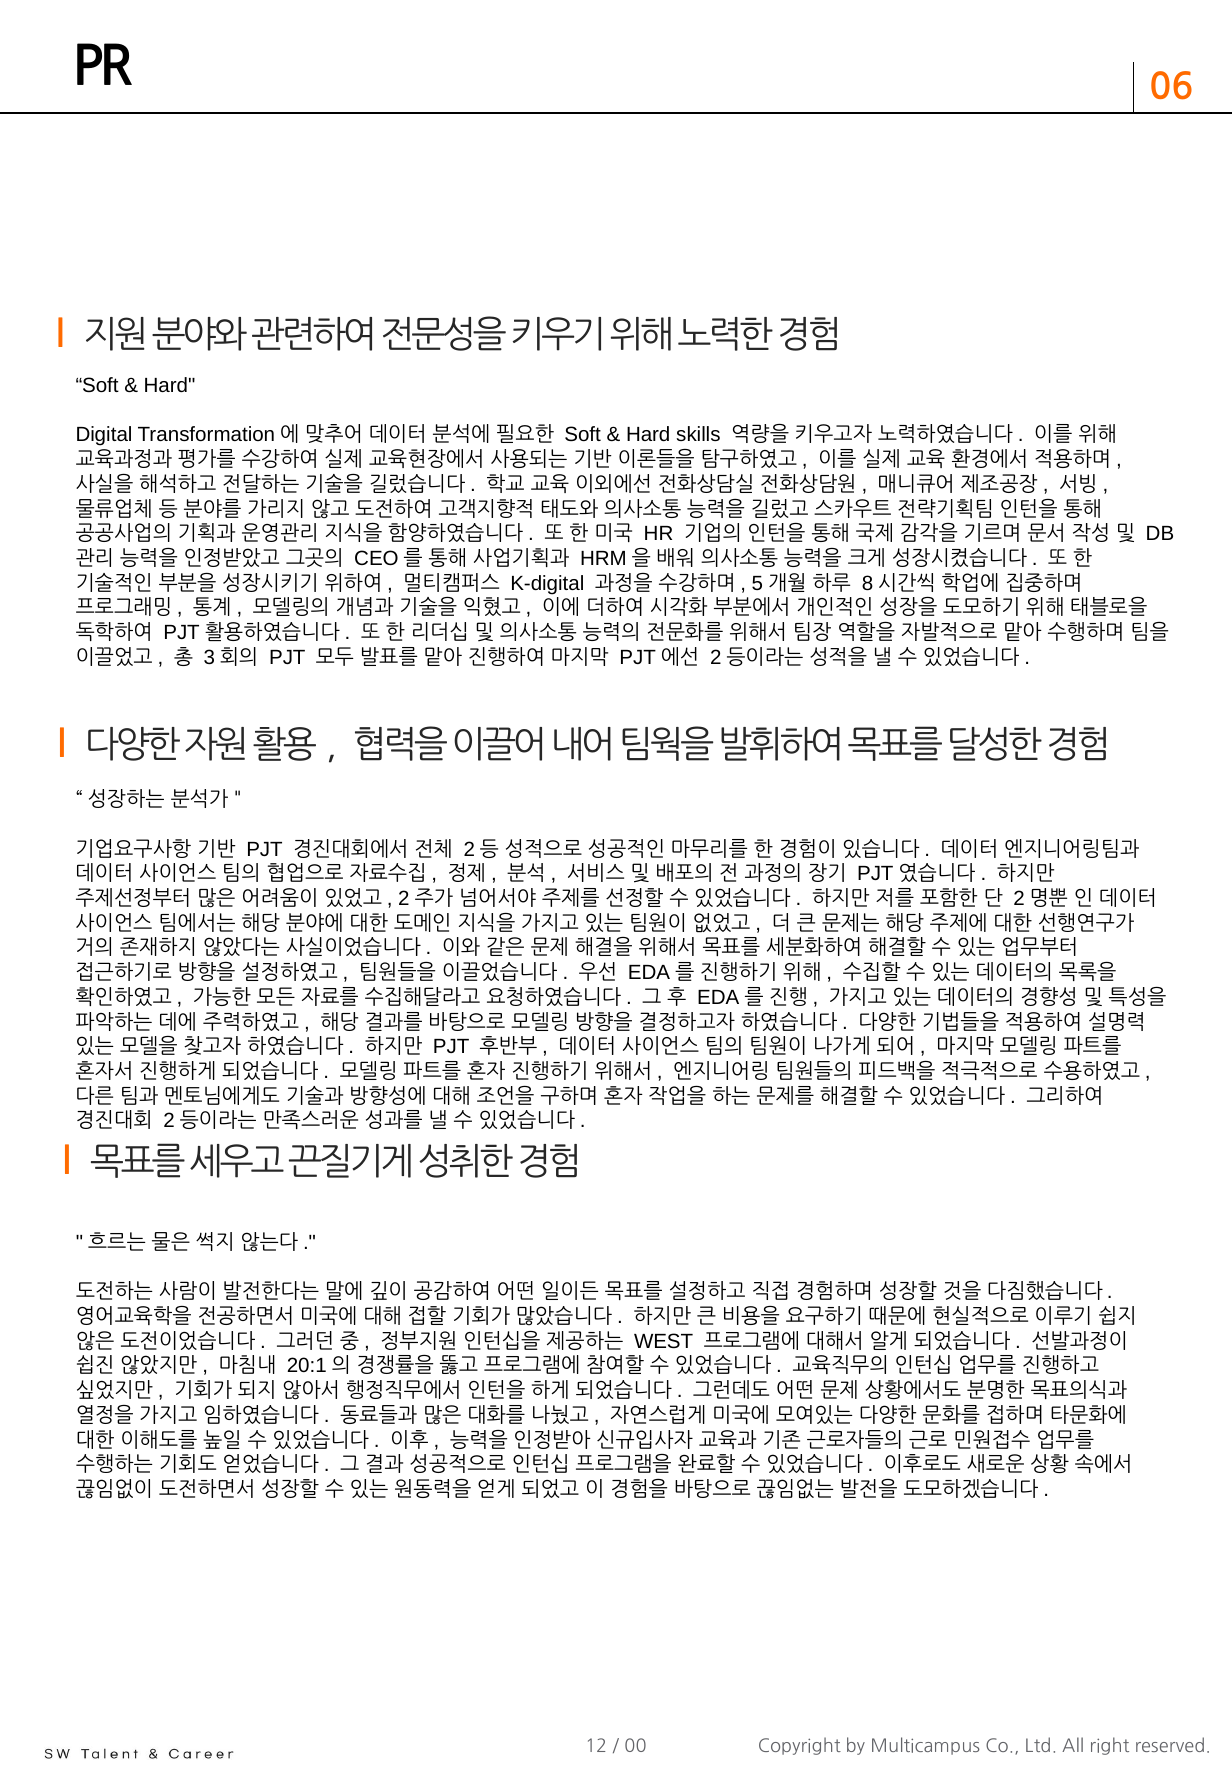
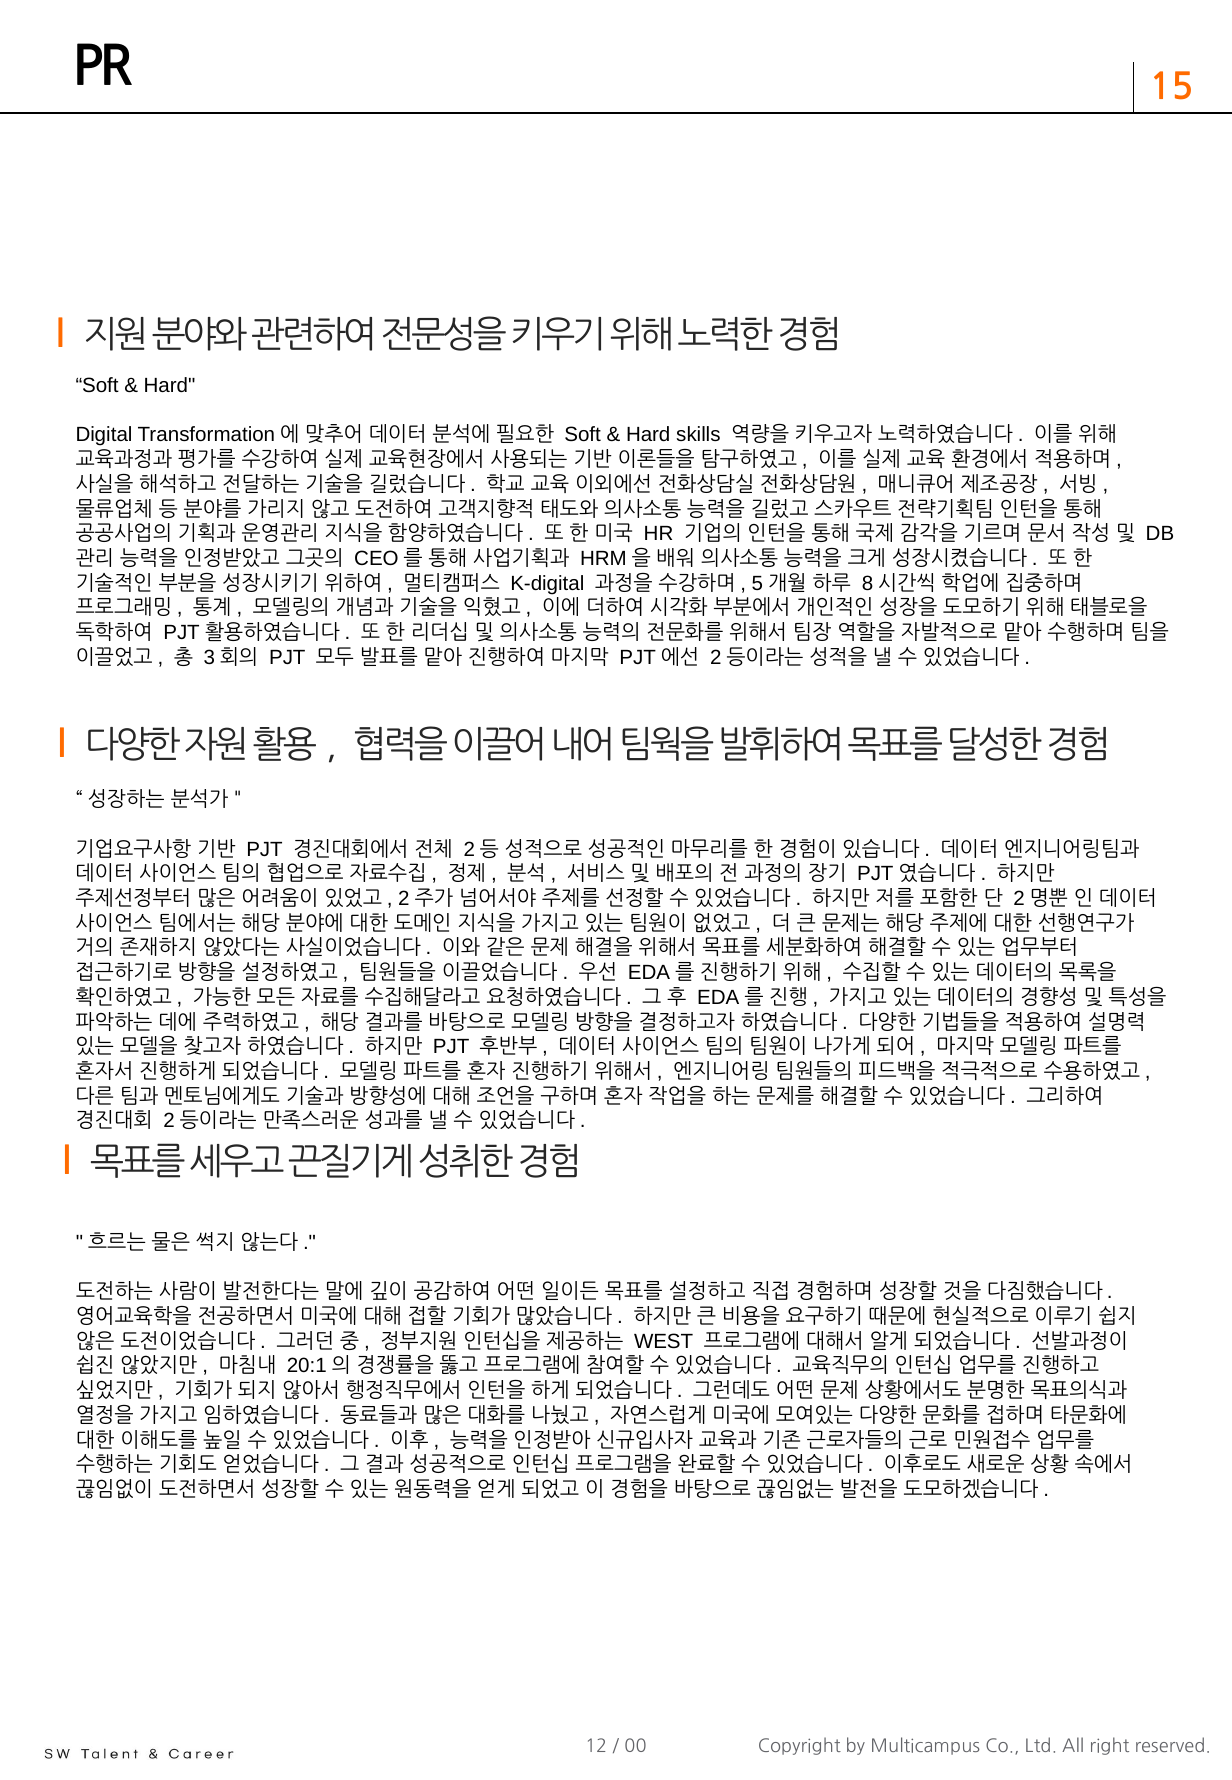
06: 06 -> 15 (1172, 87)
